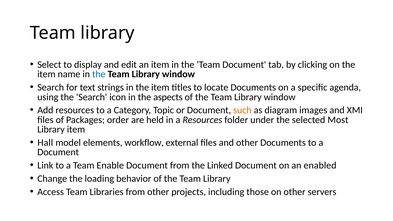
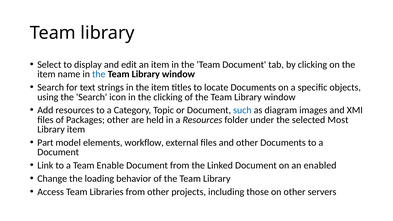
agenda: agenda -> objects (345, 87)
the aspects: aspects -> clicking (168, 97)
such colour: orange -> blue (242, 110)
Packages order: order -> other (118, 120)
Hall: Hall -> Part (45, 143)
